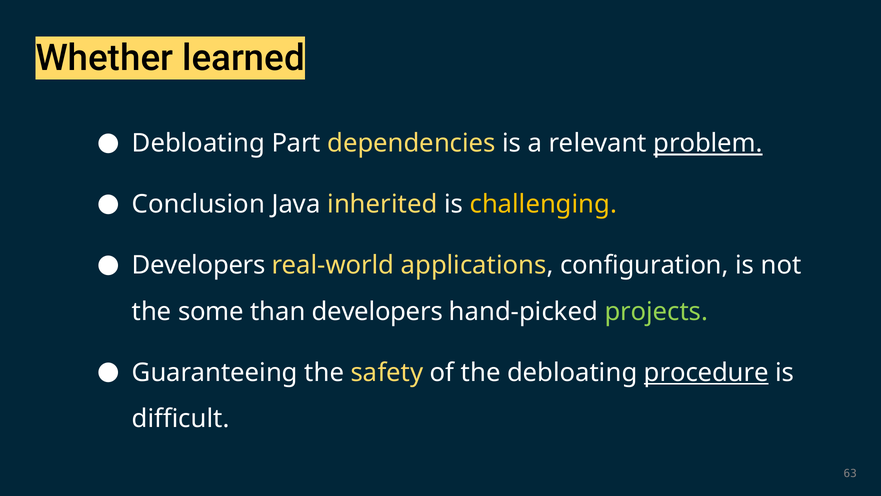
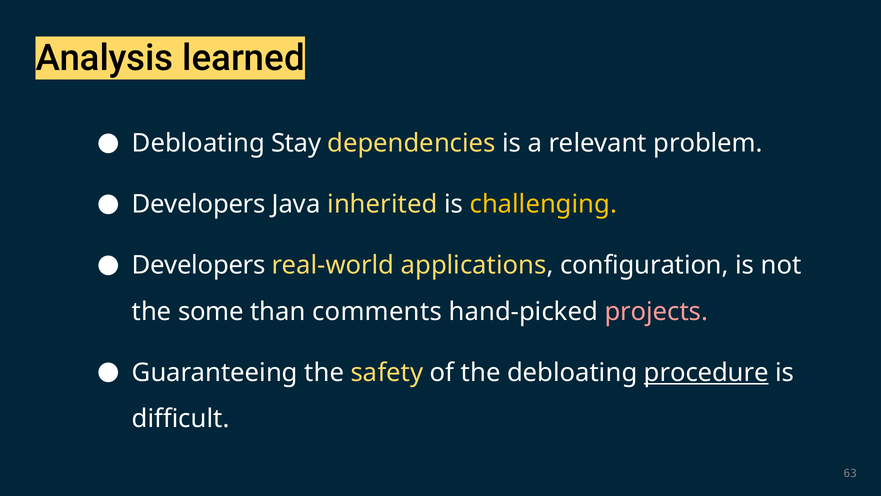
Whether: Whether -> Analysis (104, 58)
Part: Part -> Stay (296, 143)
problem underline: present -> none (708, 143)
Conclusion: Conclusion -> Developers (199, 204)
than developers: developers -> comments (377, 311)
projects colour: light green -> pink (656, 311)
